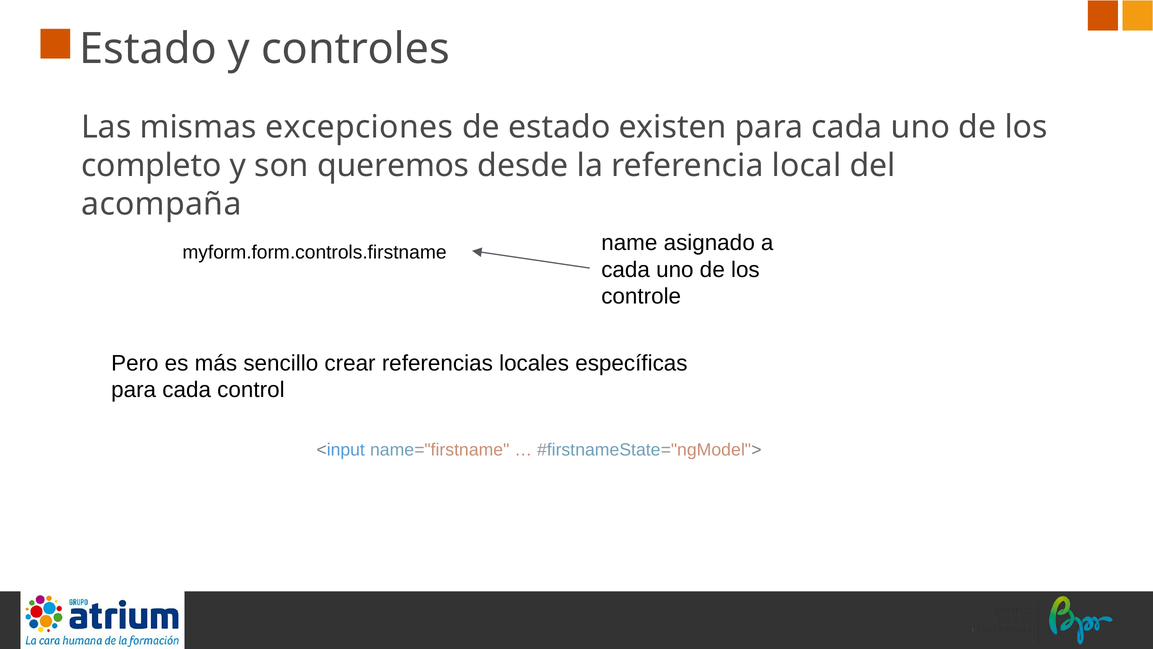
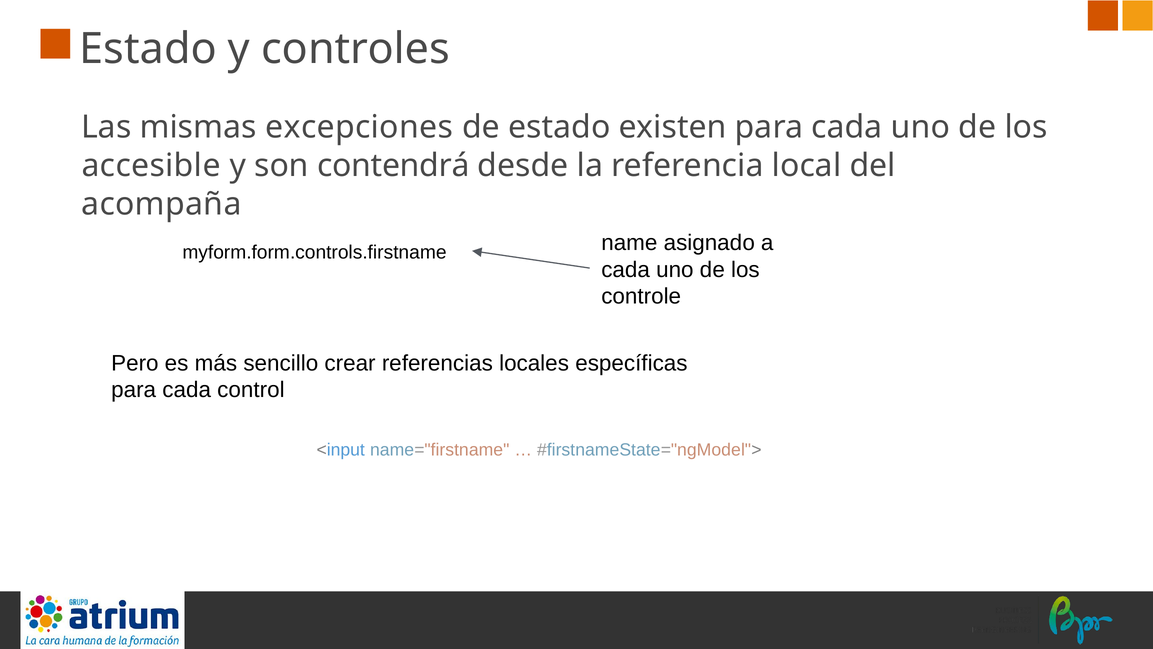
completo: completo -> accesible (151, 166)
queremos: queremos -> contendrá (393, 166)
